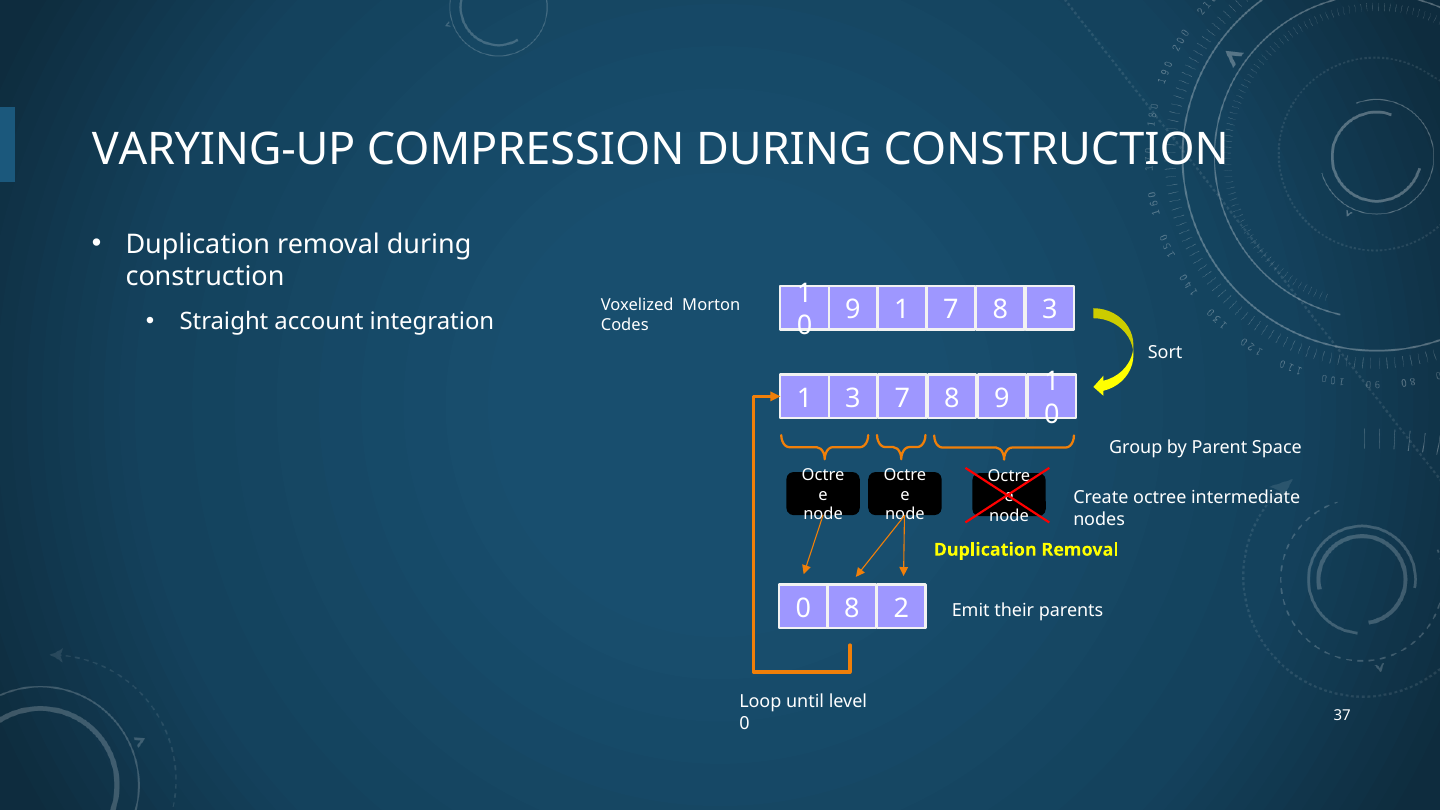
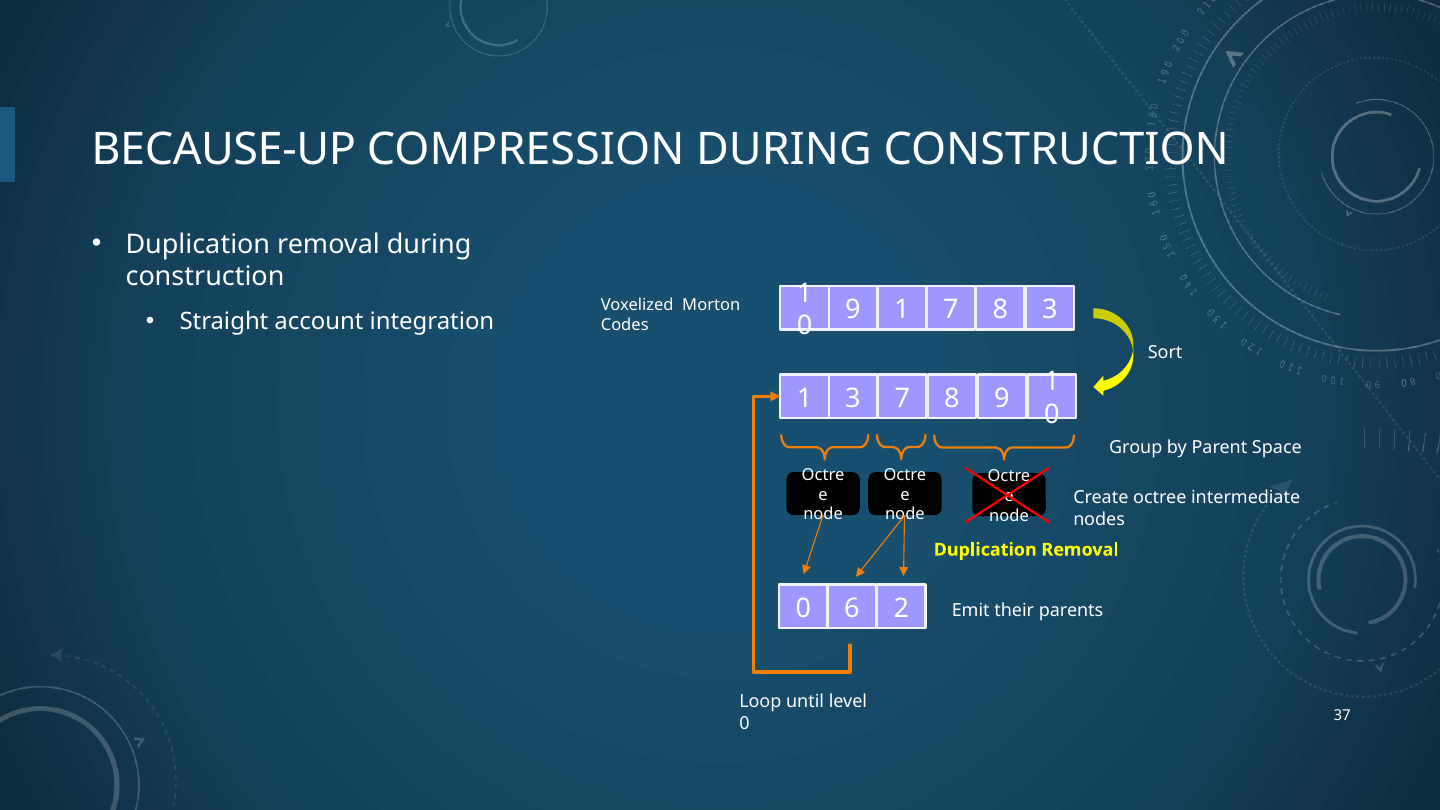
VARYING-UP: VARYING-UP -> BECAUSE-UP (224, 149)
0 8: 8 -> 6 (852, 608)
